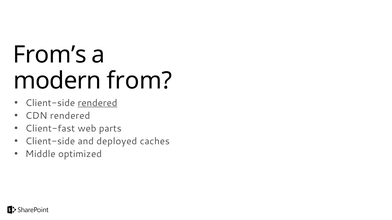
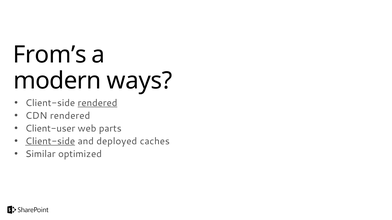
from: from -> ways (140, 81)
Client-fast: Client-fast -> Client-user (50, 129)
Client-side underline: none -> present (50, 141)
Middle: Middle -> Similar (40, 154)
